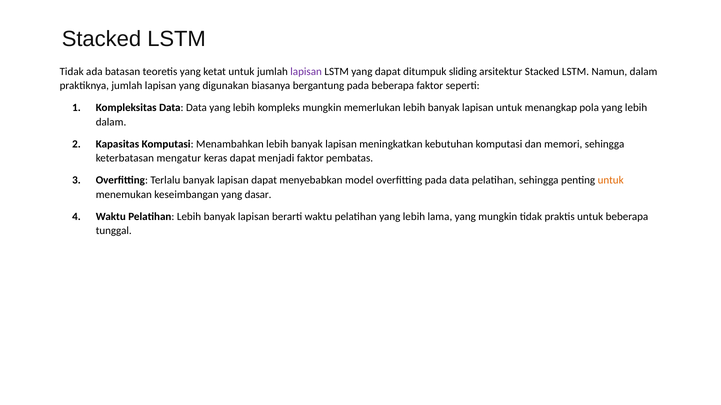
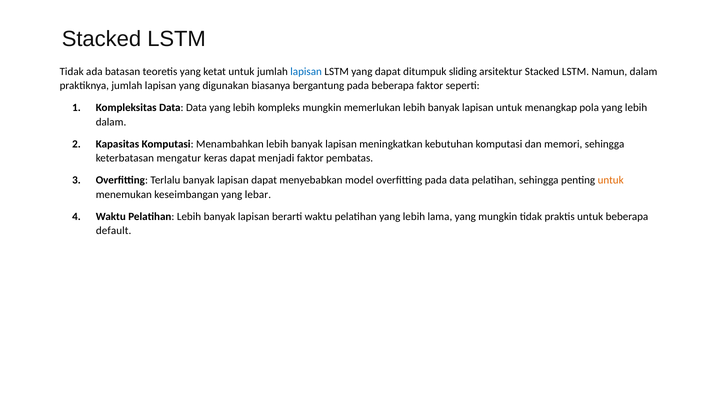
lapisan colour: purple -> blue (306, 72)
dasar: dasar -> lebar (258, 195)
tunggal: tunggal -> default (114, 231)
